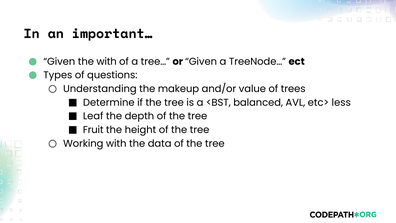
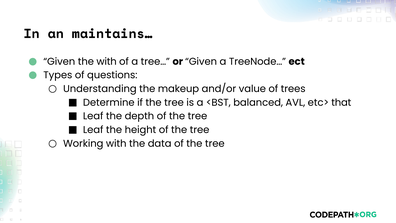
important…: important… -> maintains… (112, 34)
less: less -> that (341, 102)
Fruit: Fruit -> Leaf (93, 130)
